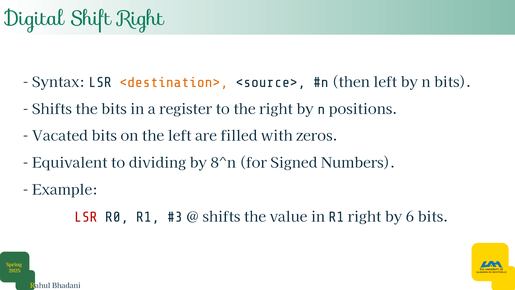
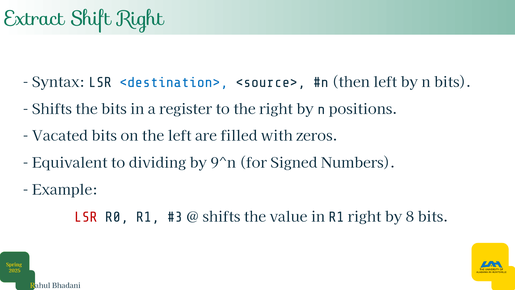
Digital: Digital -> Extract (35, 19)
<destination> colour: orange -> blue (174, 82)
8^n: 8^n -> 9^n (223, 163)
6: 6 -> 8 (410, 217)
